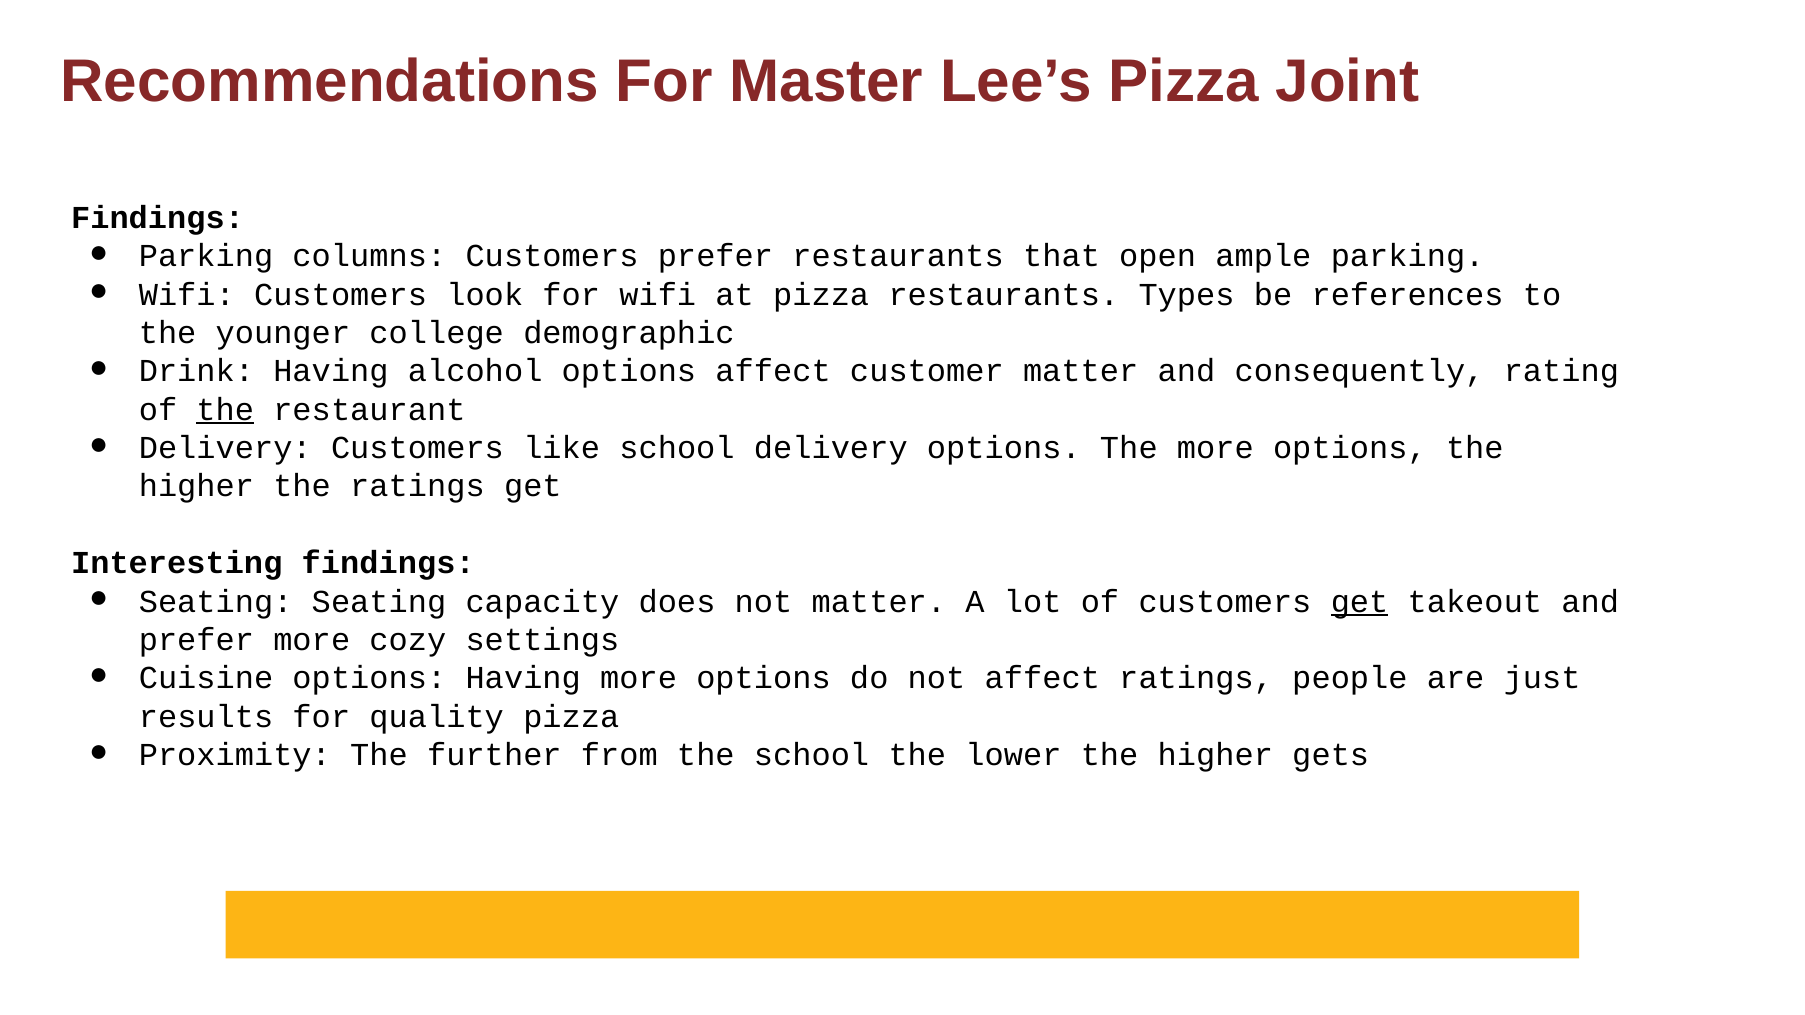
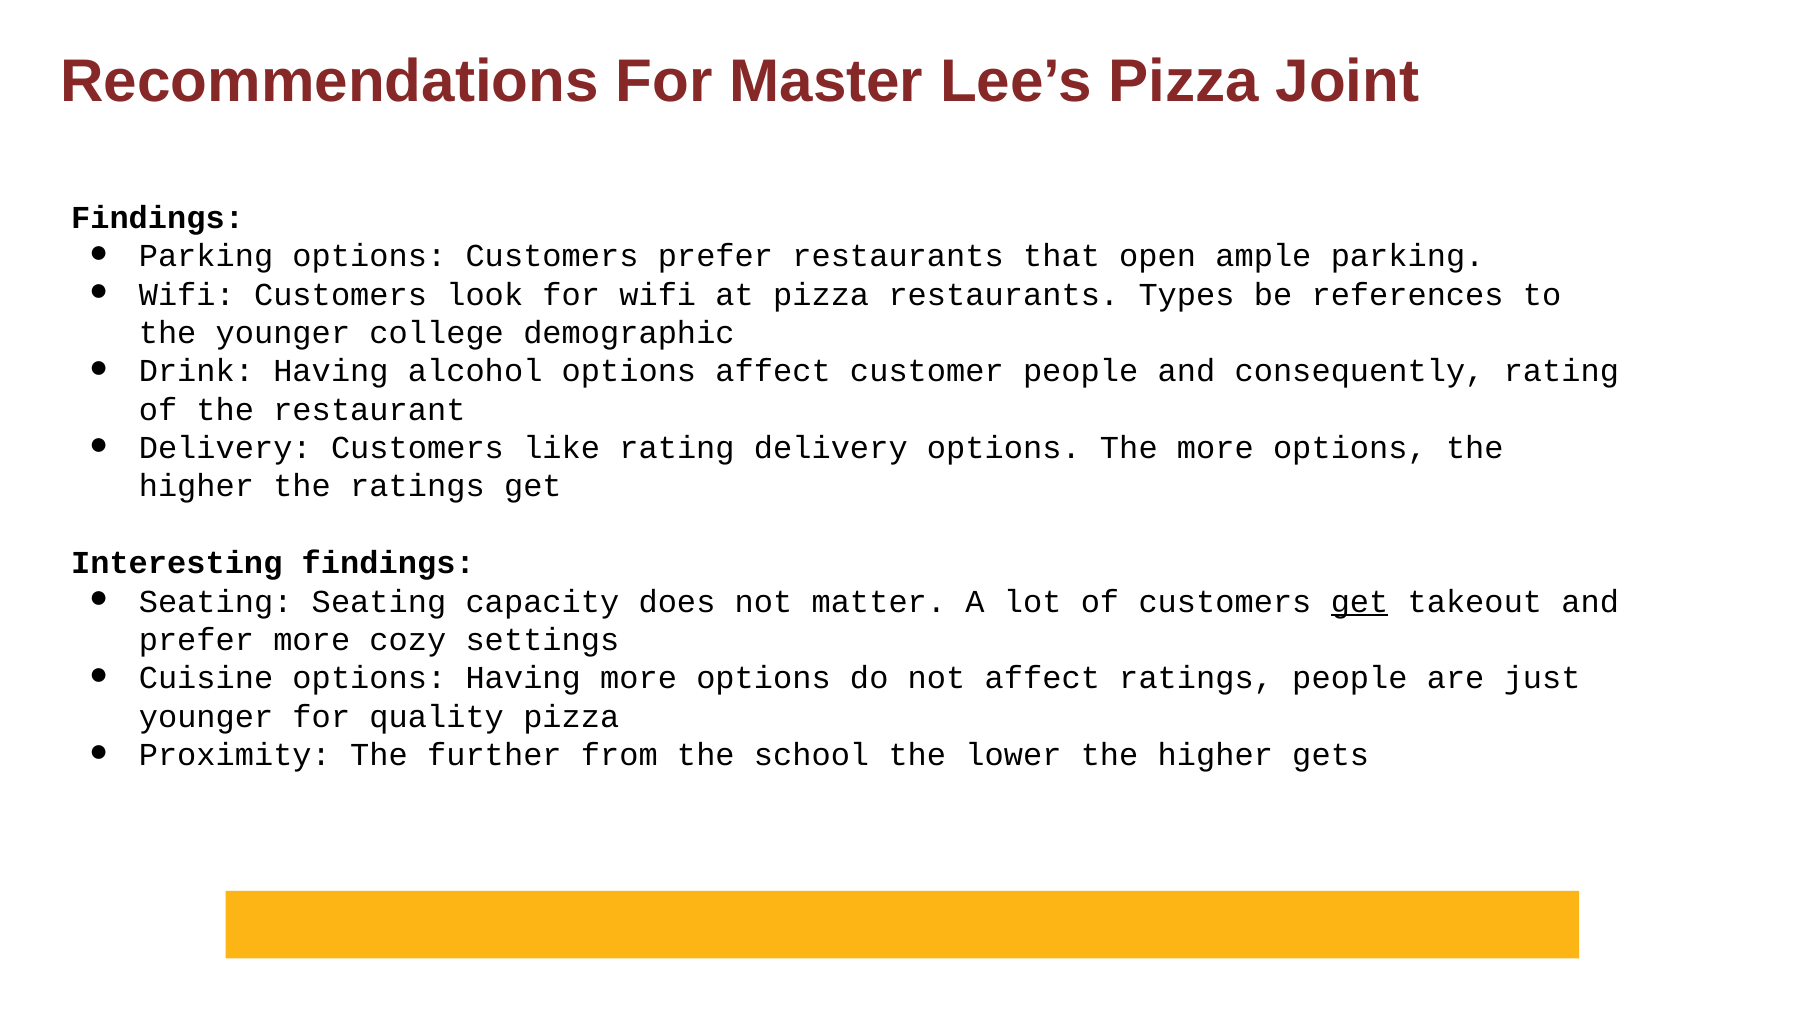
Parking columns: columns -> options (369, 256)
customer matter: matter -> people (1081, 371)
the underline: present -> none (225, 410)
like school: school -> rating (677, 448)
results: results -> younger (206, 717)
